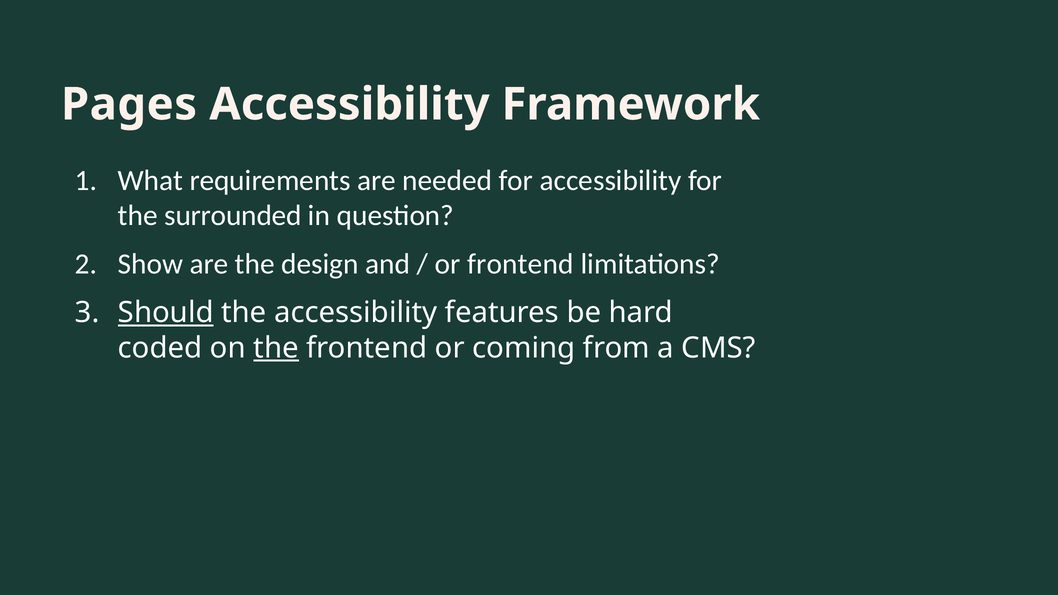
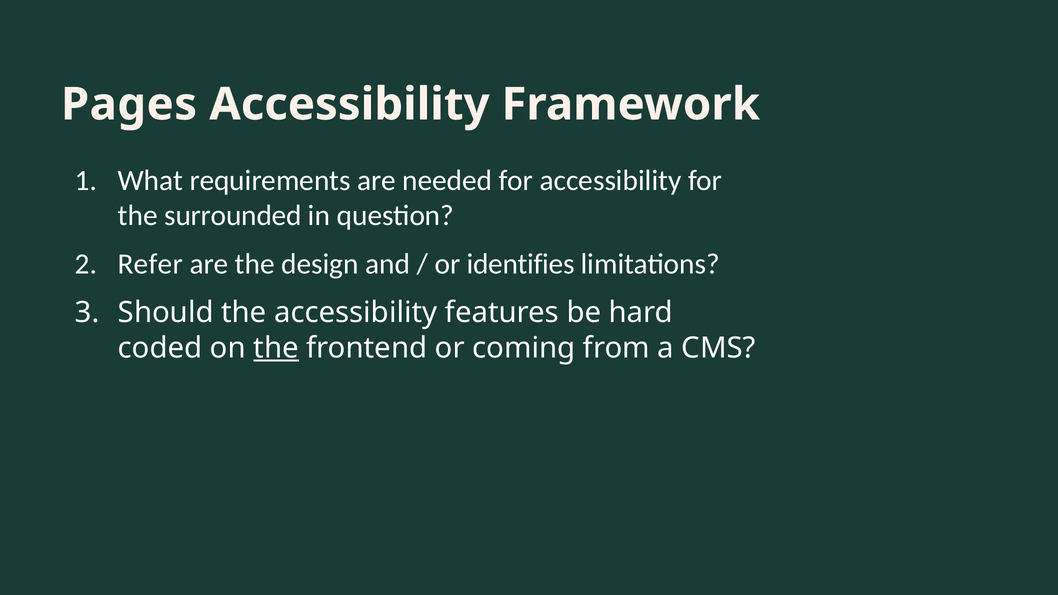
Show: Show -> Refer (150, 264)
or frontend: frontend -> identifies (521, 264)
Should underline: present -> none (166, 313)
